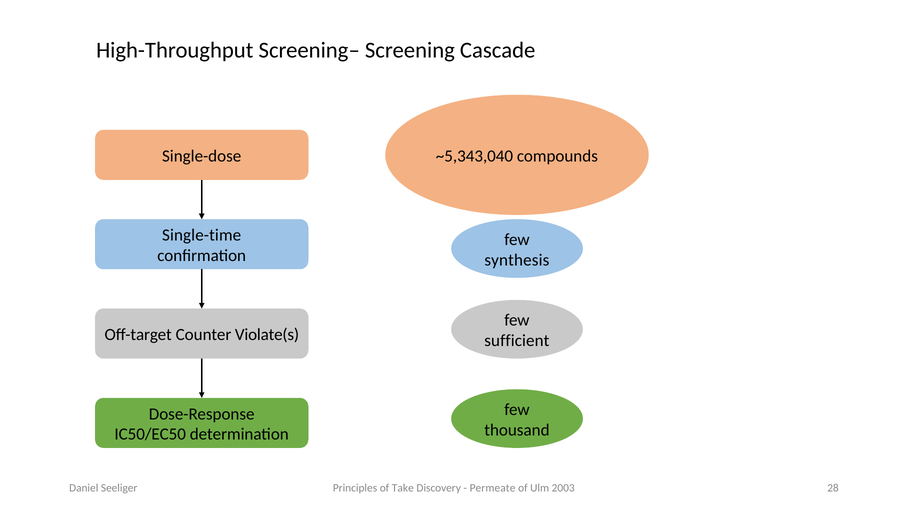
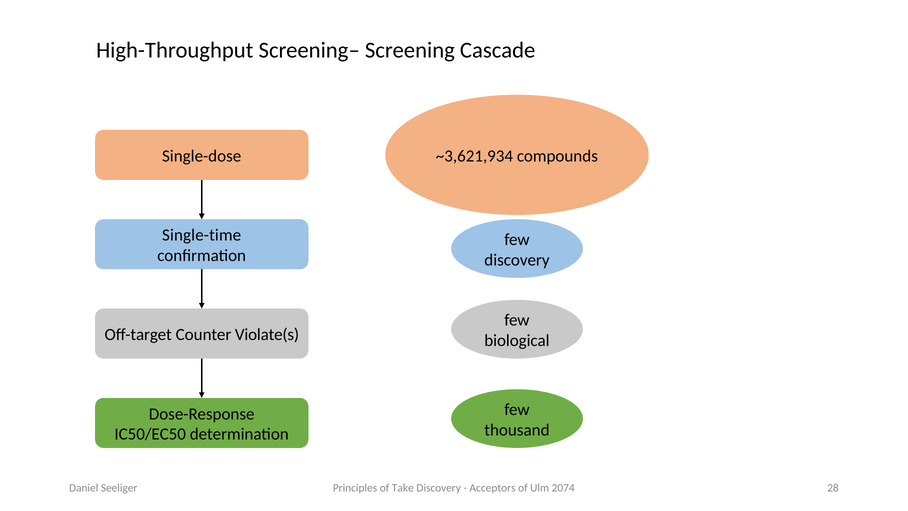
~5,343,040: ~5,343,040 -> ~3,621,934 (474, 156)
synthesis: synthesis -> discovery (517, 260)
sufficient: sufficient -> biological (517, 340)
Permeate: Permeate -> Acceptors (493, 488)
2003: 2003 -> 2074 (563, 488)
